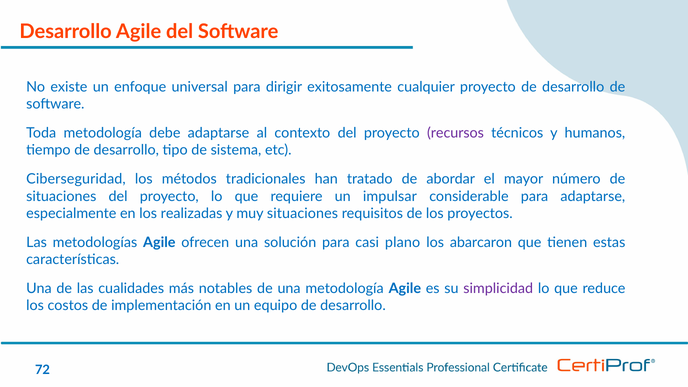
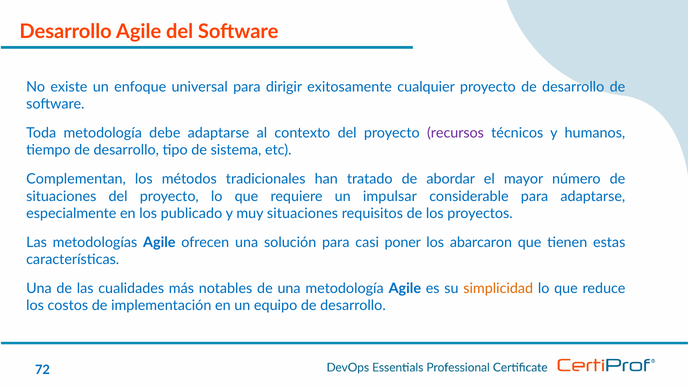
Ciberseguridad: Ciberseguridad -> Complementan (76, 179)
realizadas: realizadas -> publicado (192, 214)
plano: plano -> poner (403, 242)
simplicidad colour: purple -> orange (498, 289)
